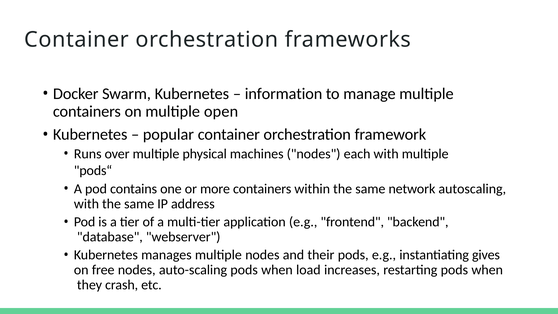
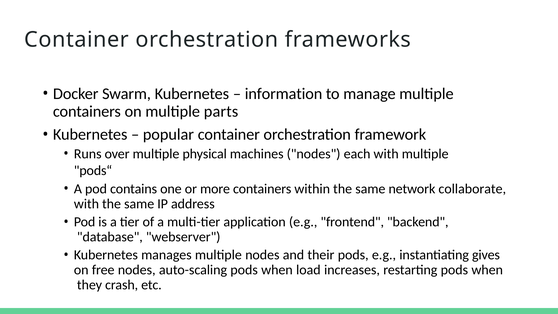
open: open -> parts (221, 111)
autoscaling: autoscaling -> collaborate (472, 189)
